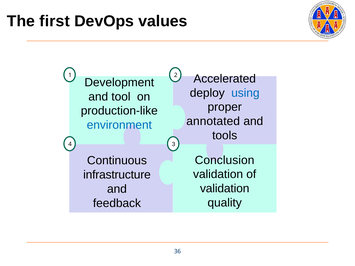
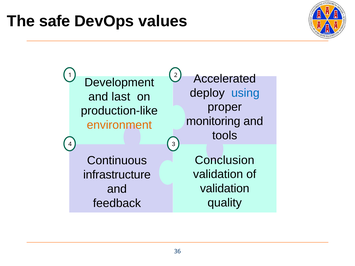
first: first -> safe (55, 21)
tool: tool -> last (121, 97)
annotated: annotated -> monitoring (213, 121)
environment colour: blue -> orange (119, 125)
